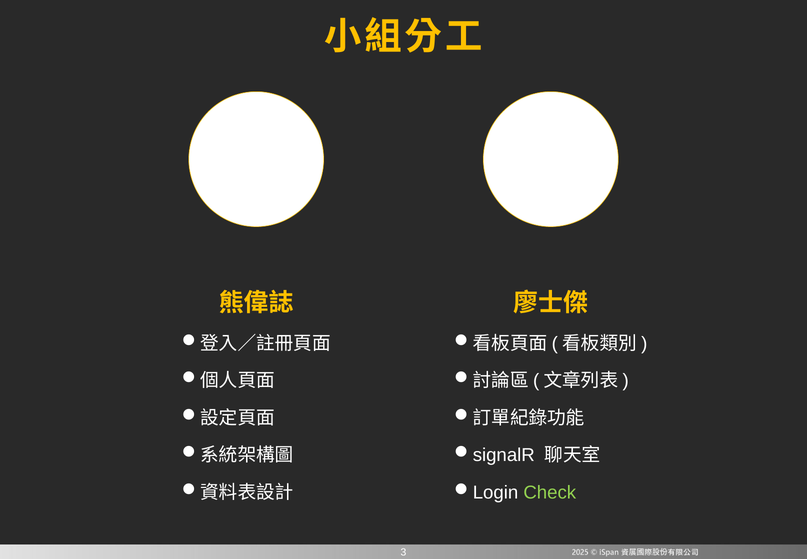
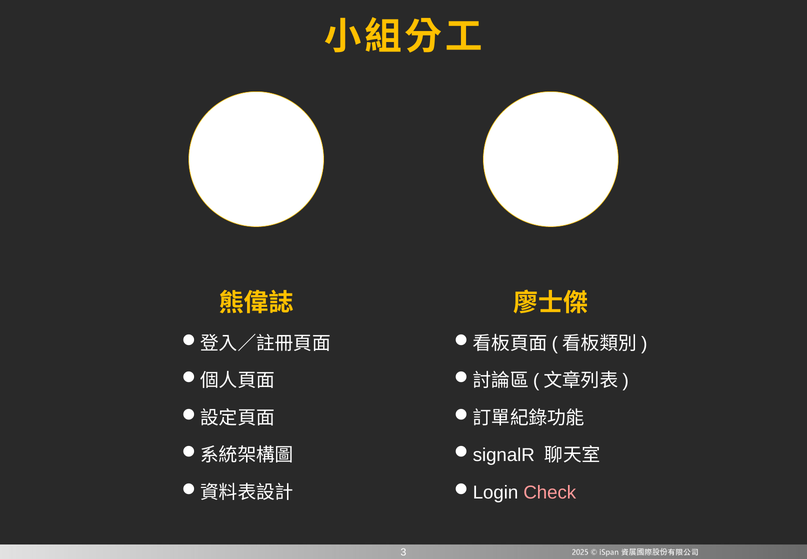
Check colour: light green -> pink (550, 492)
